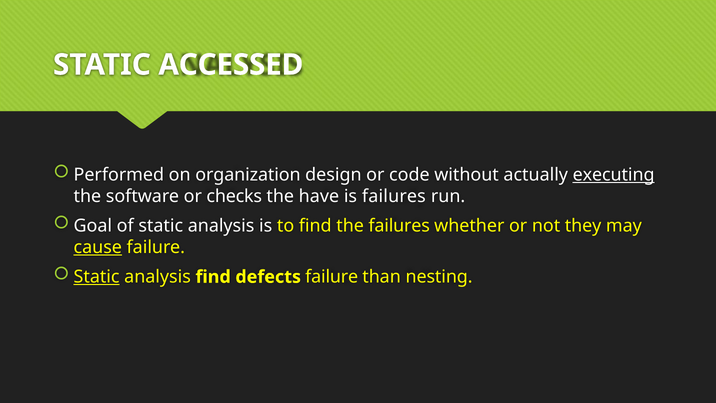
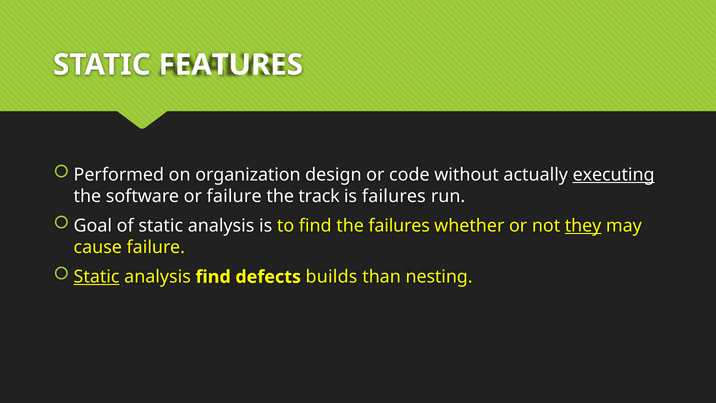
ACCESSED: ACCESSED -> FEATURES (231, 65)
or checks: checks -> failure (234, 196)
have: have -> track (319, 196)
they underline: none -> present (583, 226)
cause underline: present -> none (98, 247)
defects failure: failure -> builds (332, 277)
